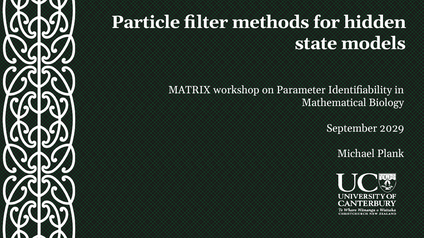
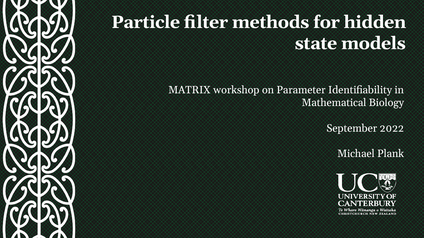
2029: 2029 -> 2022 (392, 128)
